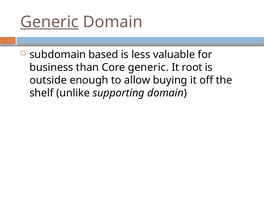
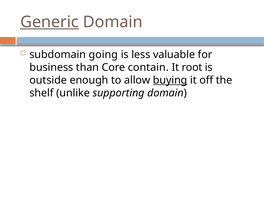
based: based -> going (103, 55)
Core generic: generic -> contain (148, 67)
buying underline: none -> present (170, 80)
